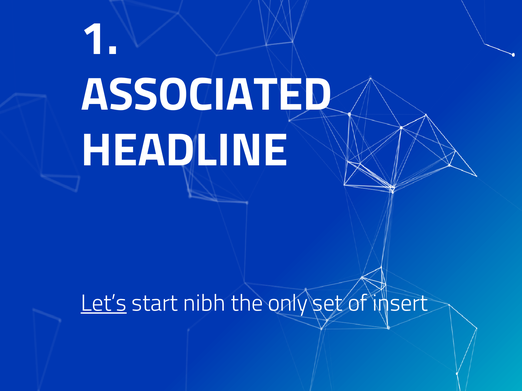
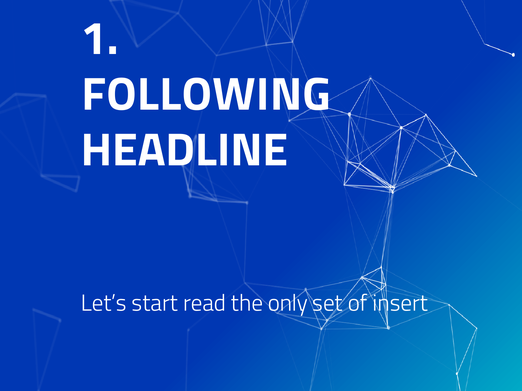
ASSOCIATED: ASSOCIATED -> FOLLOWING (206, 95)
Let’s underline: present -> none (104, 303)
nibh: nibh -> read (205, 303)
